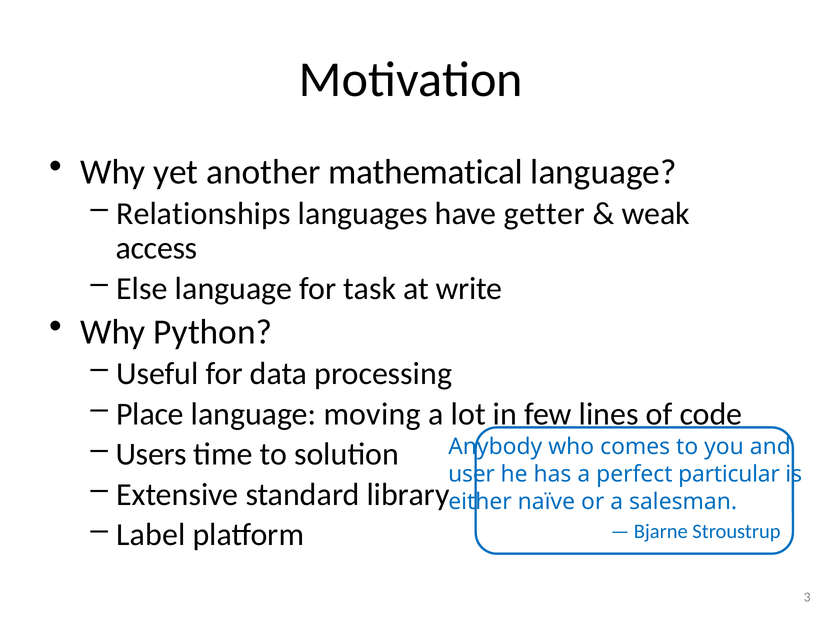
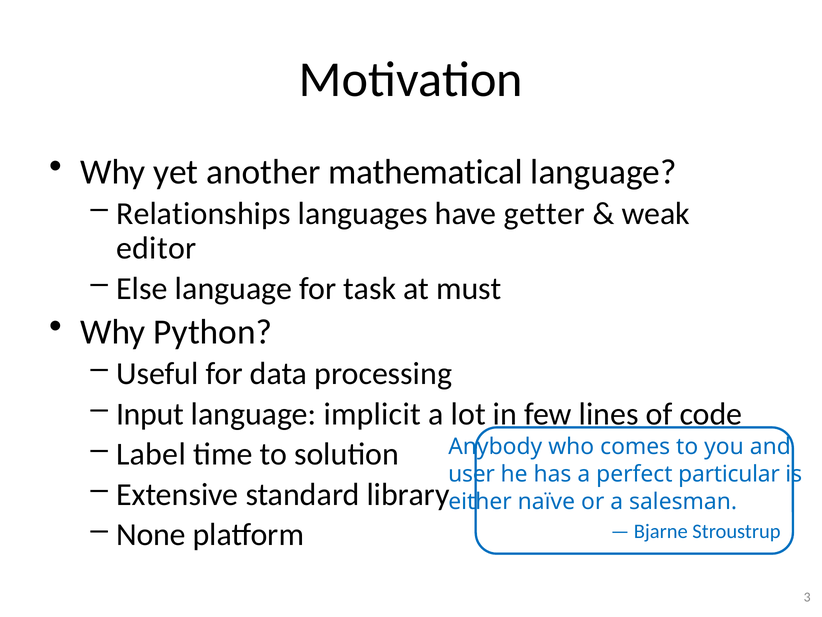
access: access -> editor (156, 248)
write: write -> must (469, 288)
Place: Place -> Input (150, 414)
moving: moving -> implicit (372, 414)
Users: Users -> Label (151, 454)
Label: Label -> None (151, 534)
